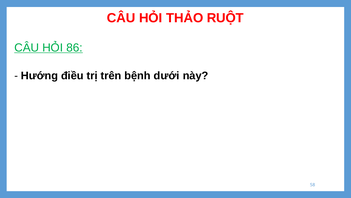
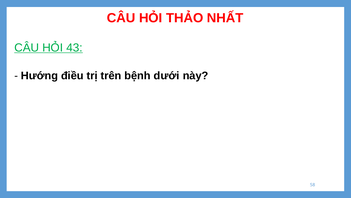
RUỘT: RUỘT -> NHẤT (225, 18)
86: 86 -> 43 (74, 48)
